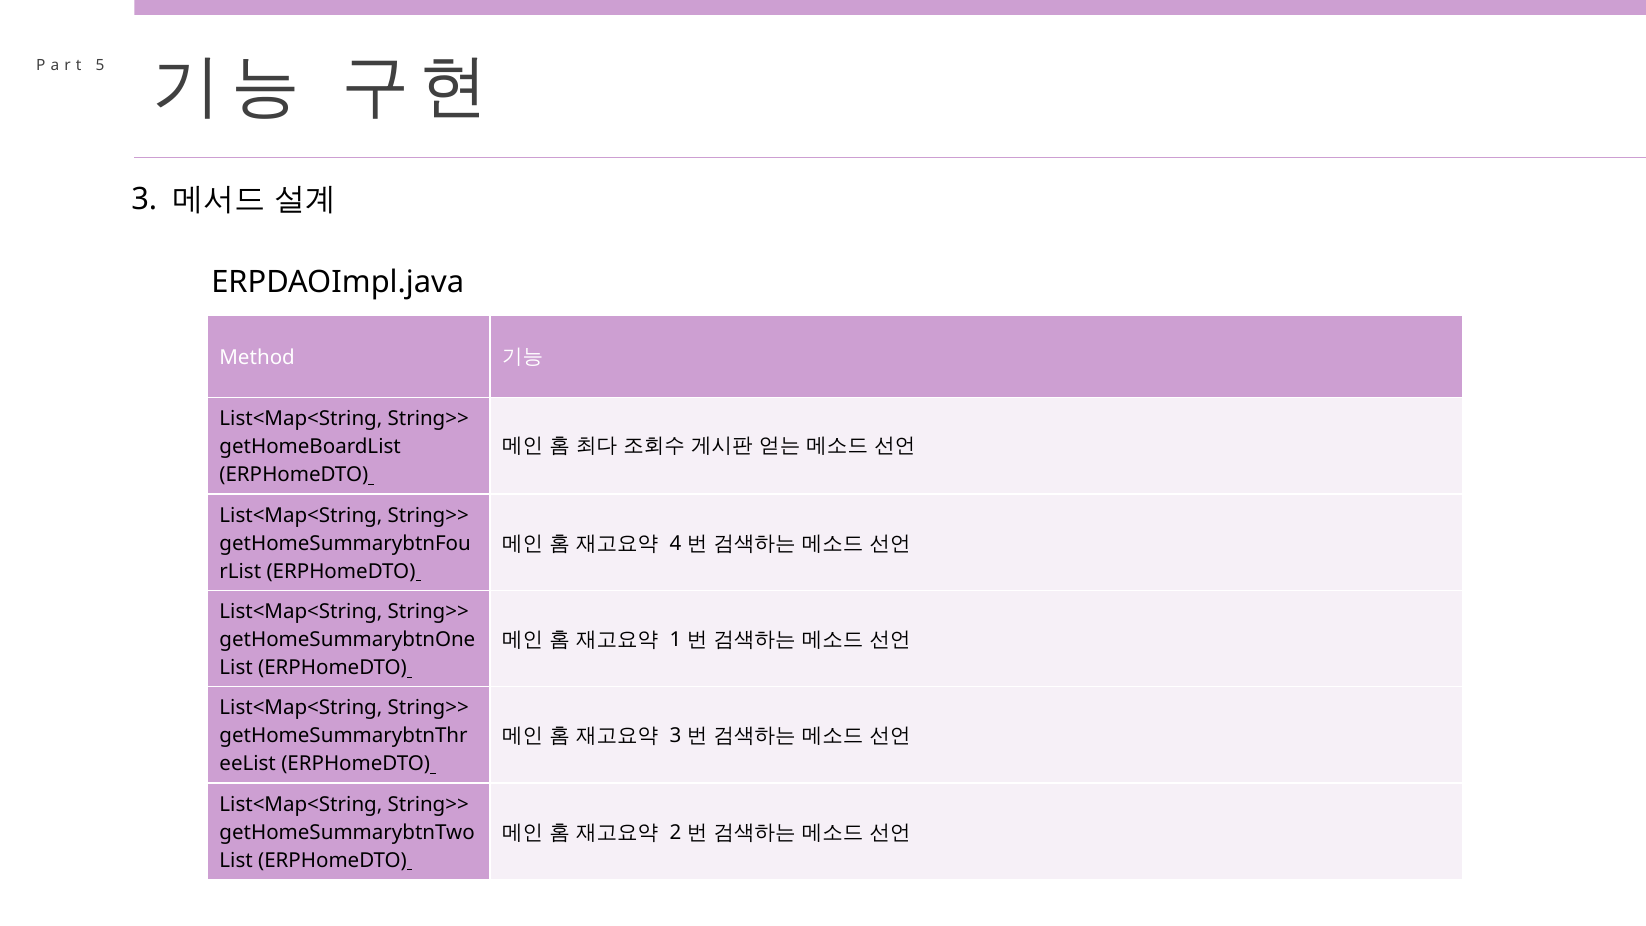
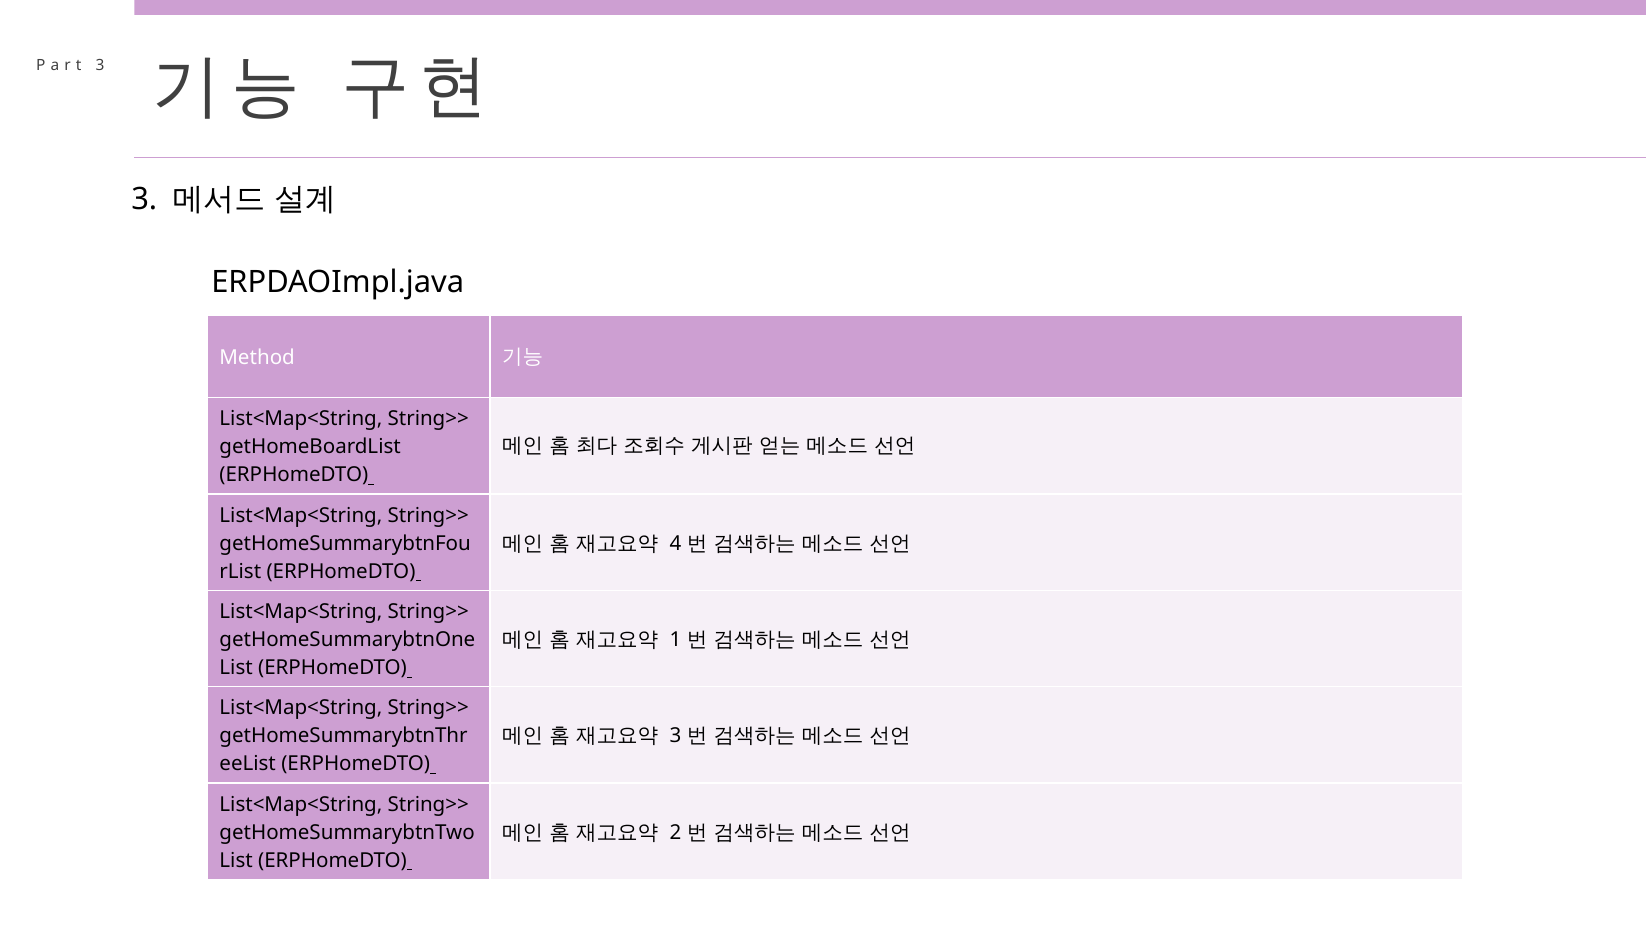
5: 5 -> 3 (100, 65)
